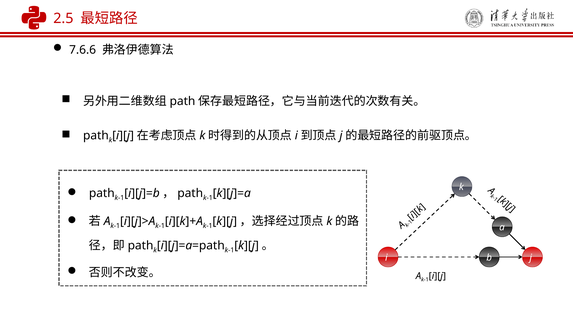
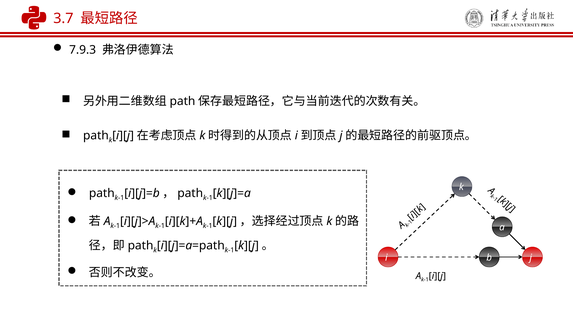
2.5: 2.5 -> 3.7 (63, 19)
7.6.6: 7.6.6 -> 7.9.3 (83, 50)
